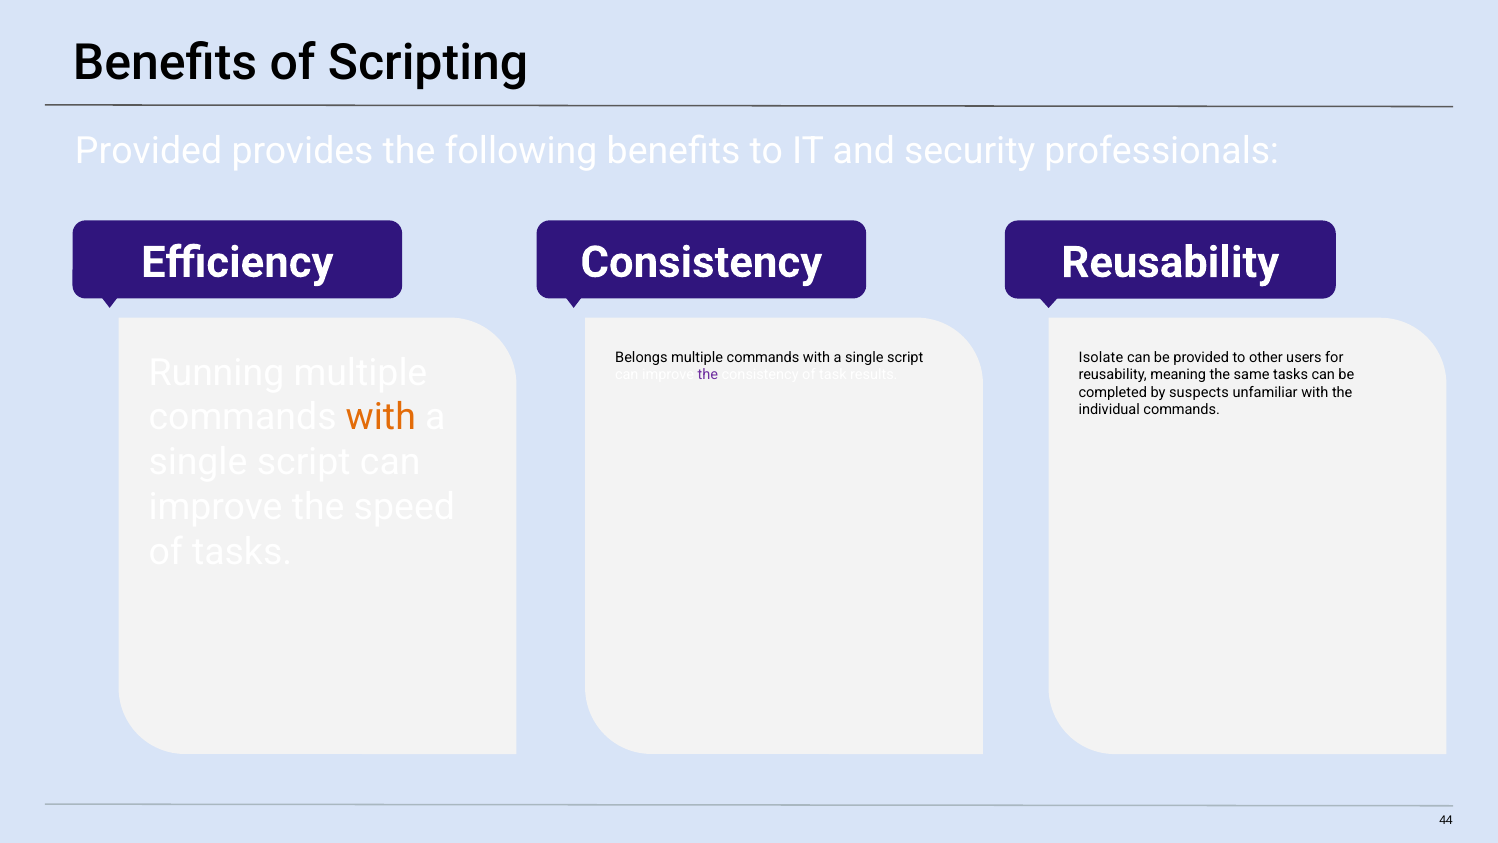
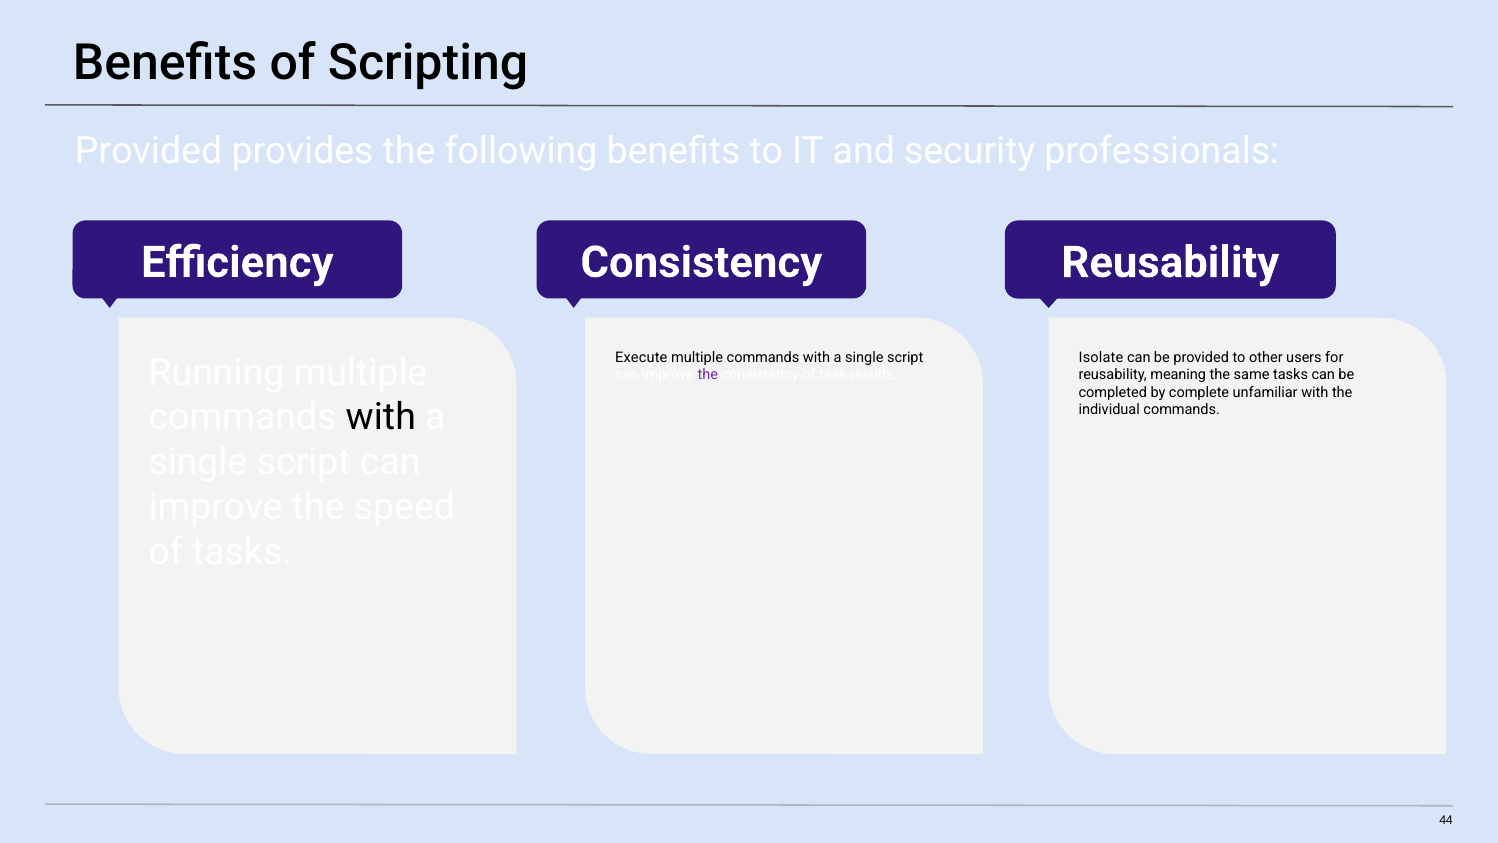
Belongs: Belongs -> Execute (641, 357)
suspects: suspects -> complete (1199, 392)
with colour: orange -> black (381, 417)
